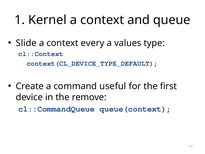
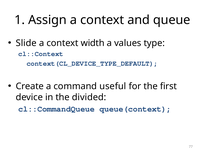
Kernel: Kernel -> Assign (47, 20)
every: every -> width (93, 43)
remove: remove -> divided (89, 97)
